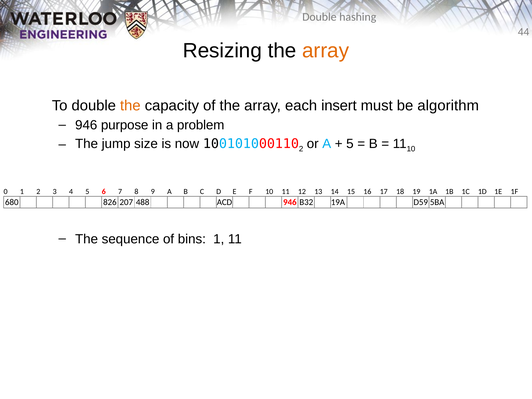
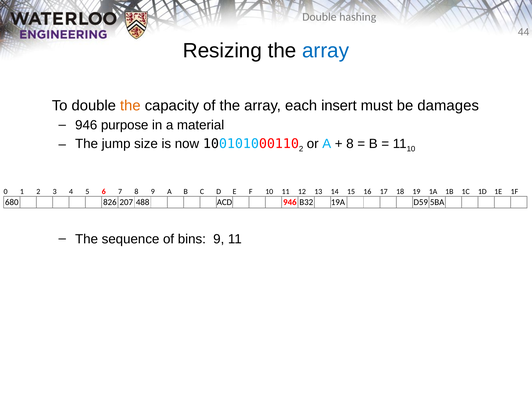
array colour: orange -> blue (326, 51)
algorithm: algorithm -> damages (448, 106)
problem: problem -> material (201, 125)
5: 5 -> 8 (350, 144)
bins 1: 1 -> 9 (219, 239)
